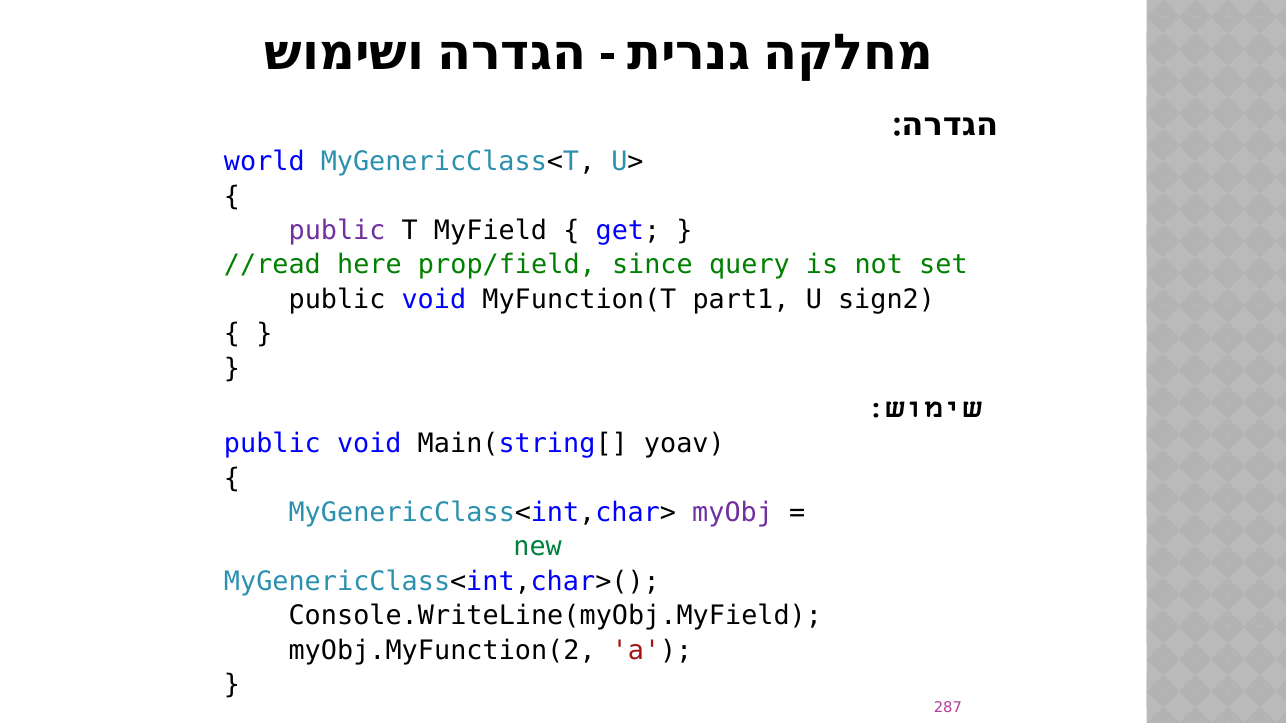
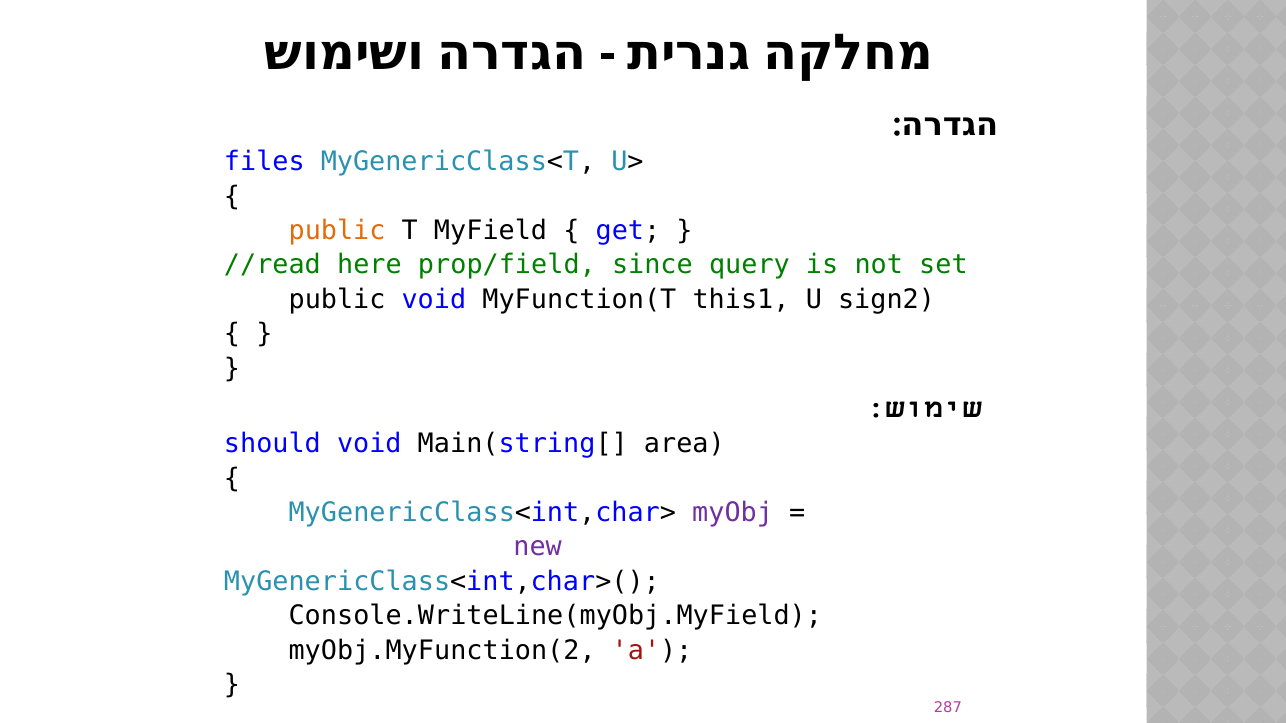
world: world -> files (264, 162)
public colour: purple -> orange (337, 231)
part1: part1 -> this1 (741, 300)
public: public -> should (272, 444)
yoav: yoav -> area (684, 444)
new colour: green -> purple (538, 547)
